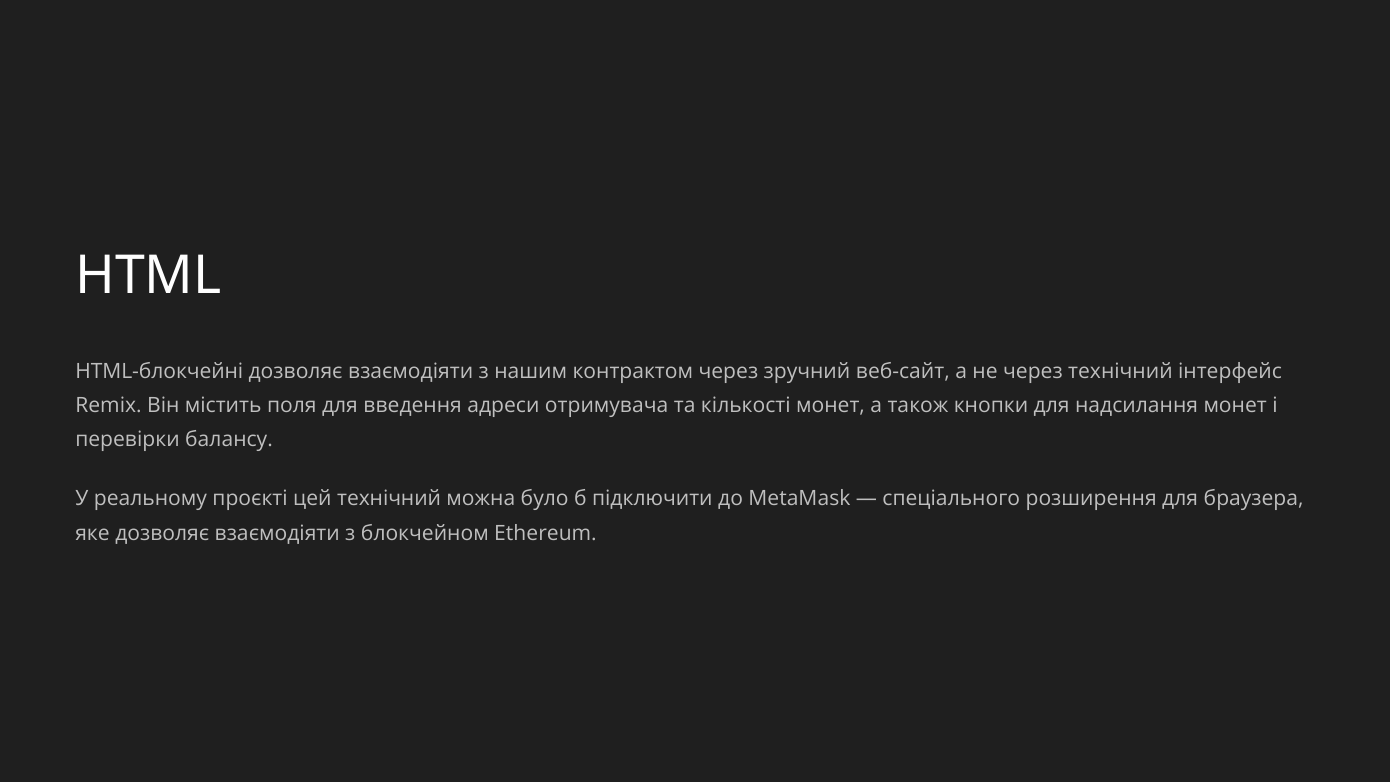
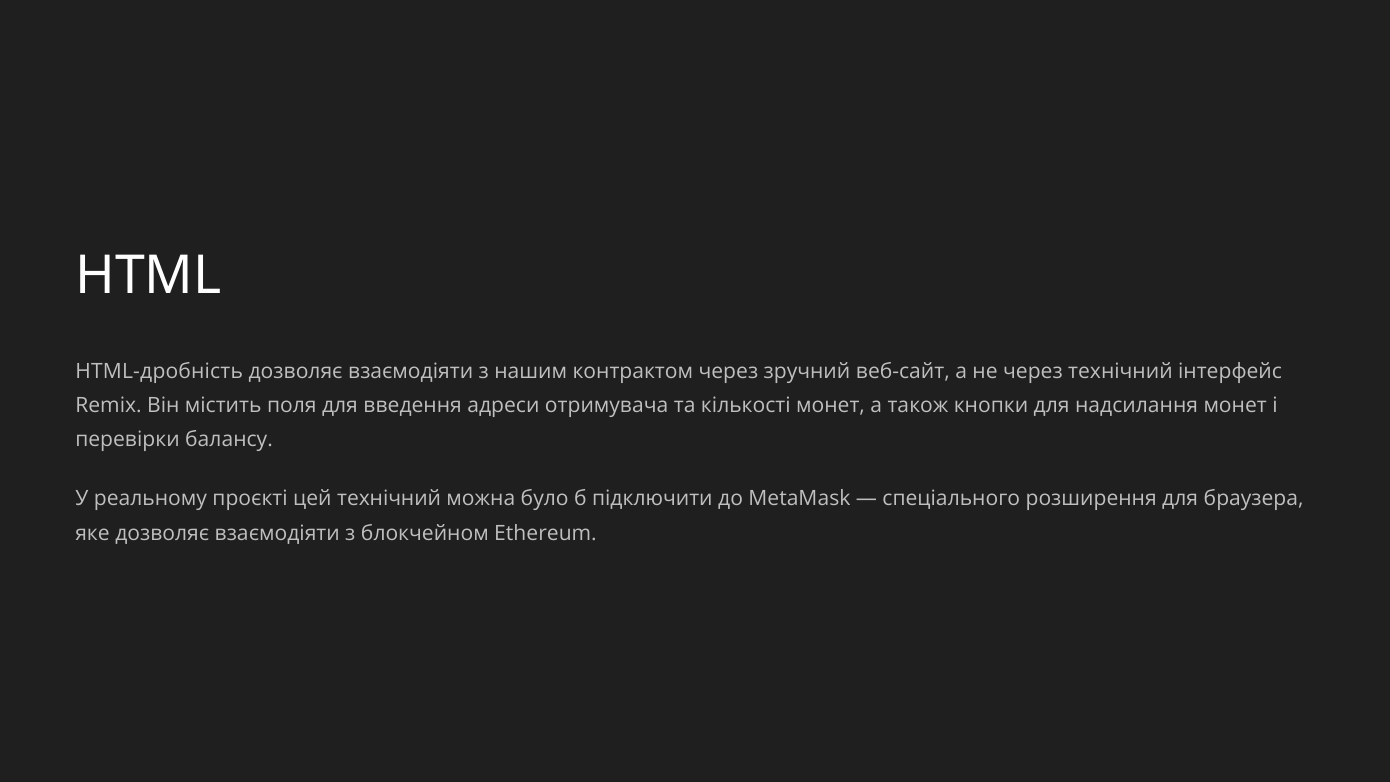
HTML-блокчейні: HTML-блокчейні -> HTML-дробність (159, 371)
